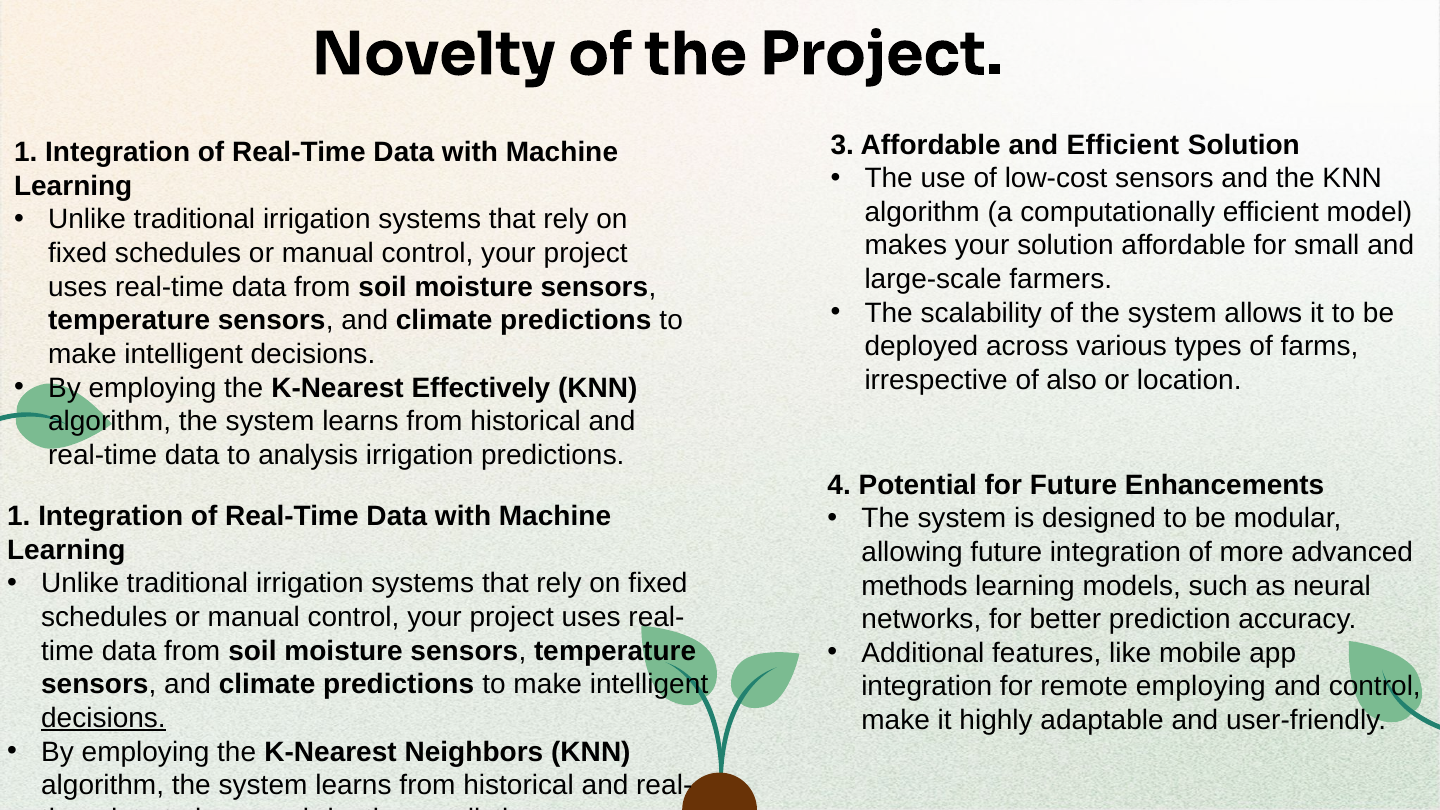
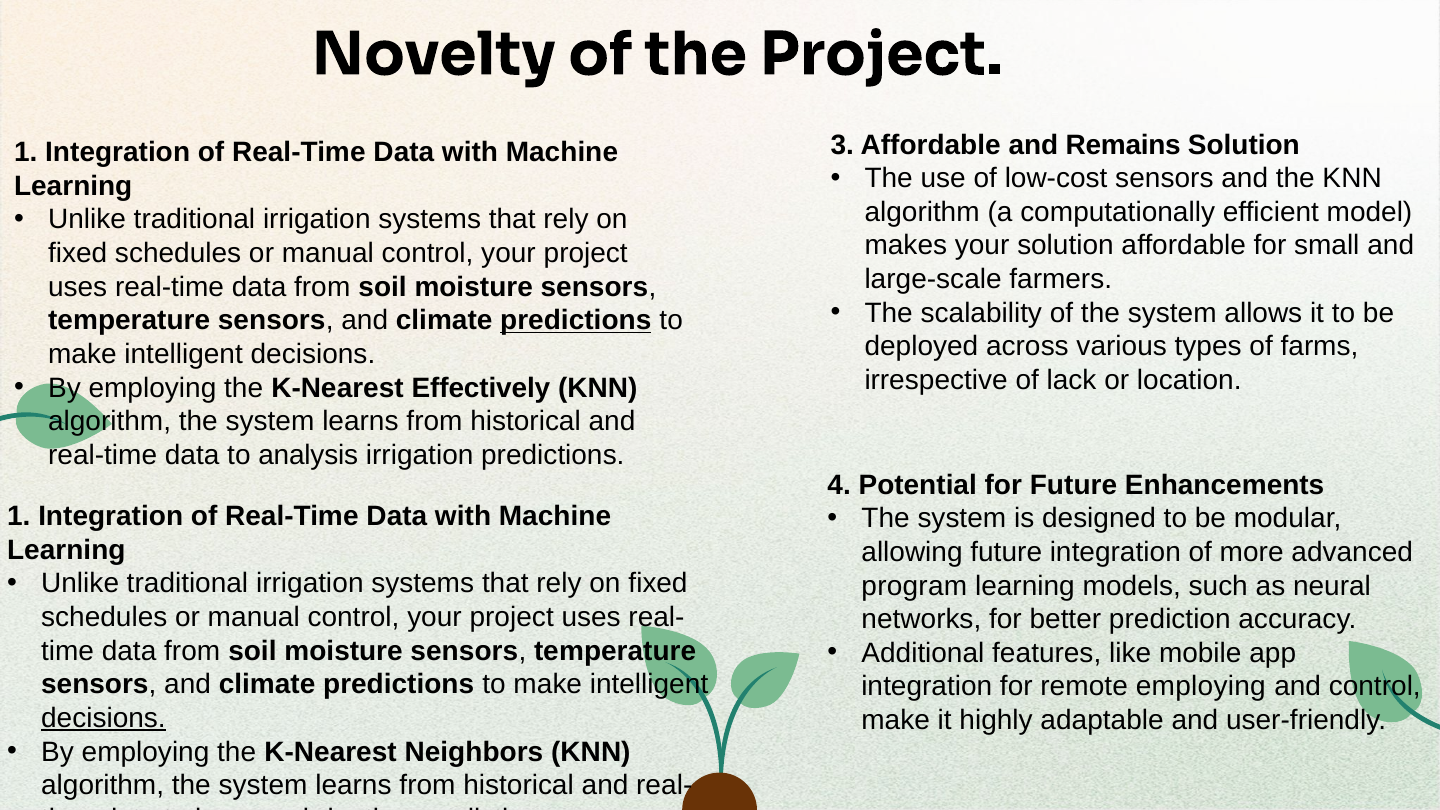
and Efficient: Efficient -> Remains (1123, 145)
predictions underline: none -> present (576, 321)
also: also -> lack (1072, 380)
methods: methods -> program (914, 586)
